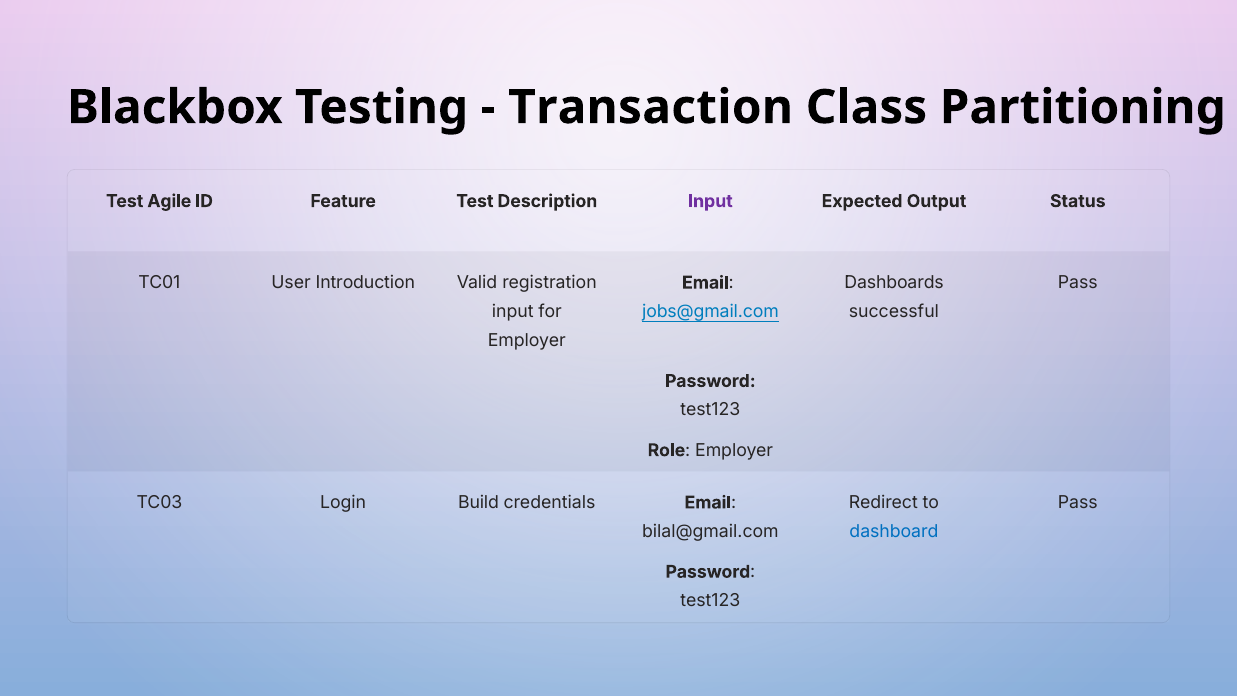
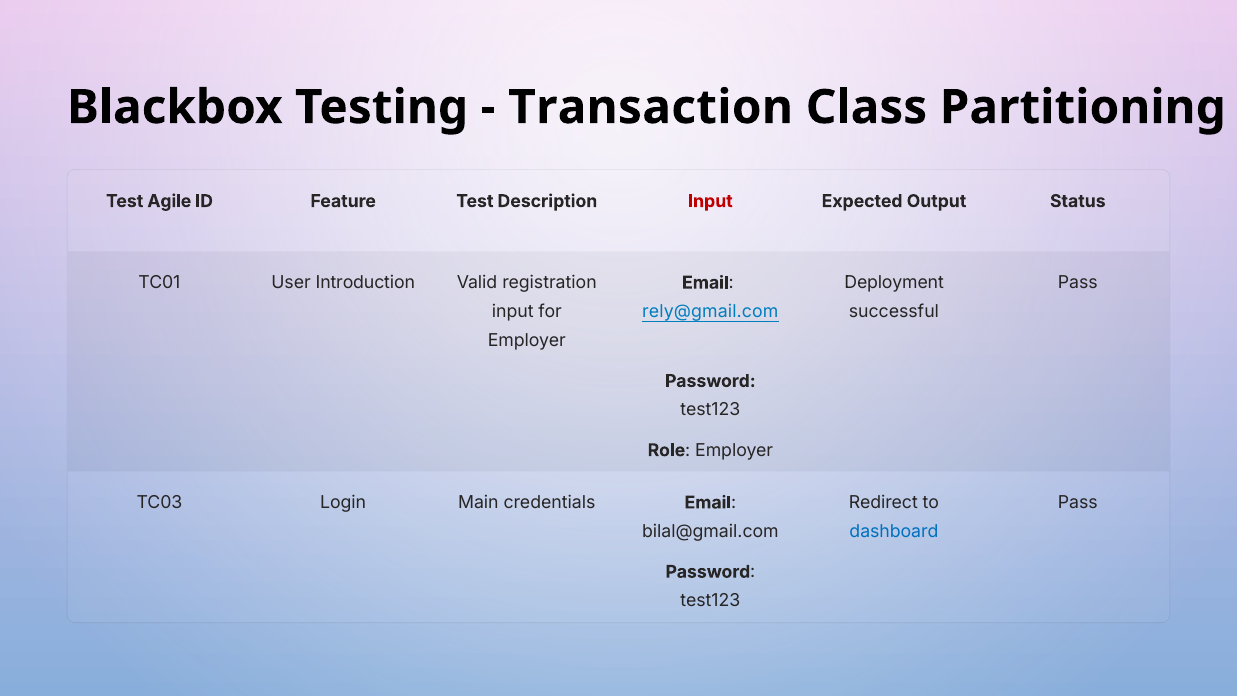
Input colour: purple -> red (710, 201)
Dashboards: Dashboards -> Deployment (894, 283)
jobs@gmail.com: jobs@gmail.com -> rely@gmail.com (710, 312)
Build: Build -> Main (478, 502)
